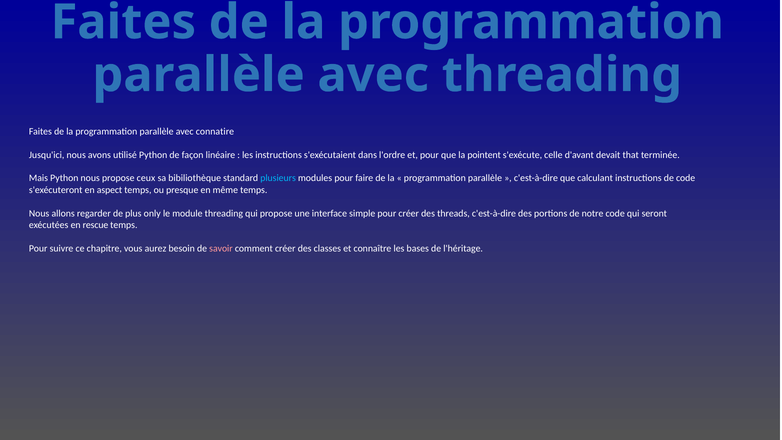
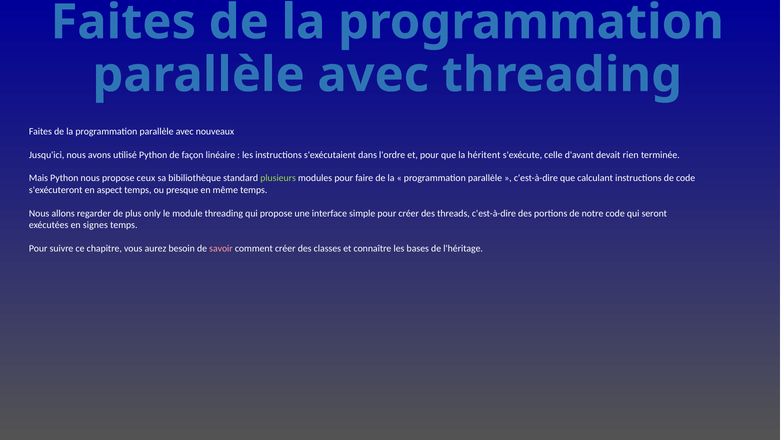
connatire: connatire -> nouveaux (215, 131)
pointent: pointent -> héritent (484, 155)
that: that -> rien (631, 155)
plusieurs colour: light blue -> light green (278, 178)
rescue: rescue -> signes (95, 225)
